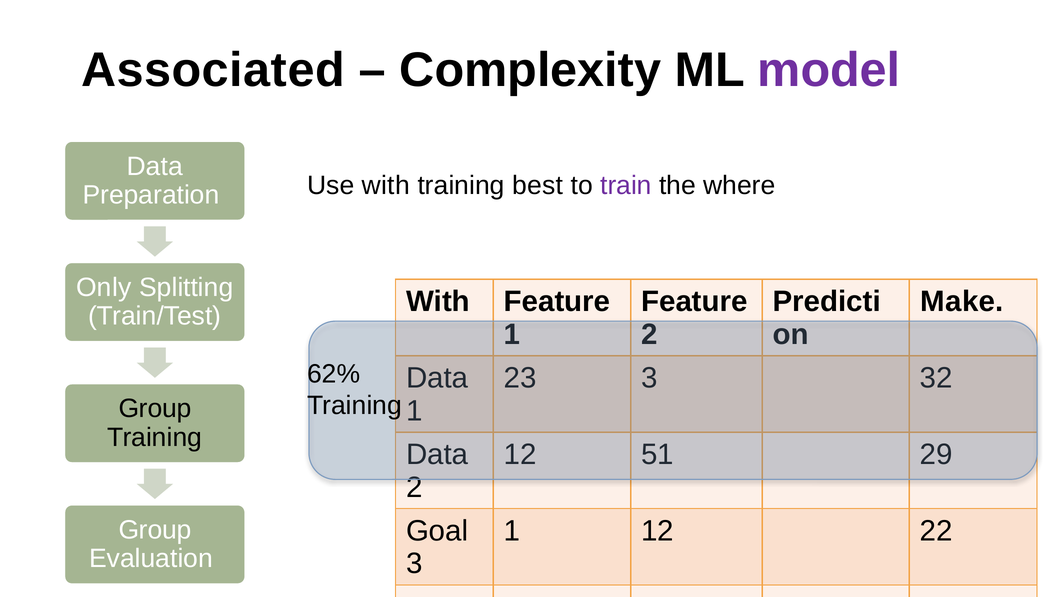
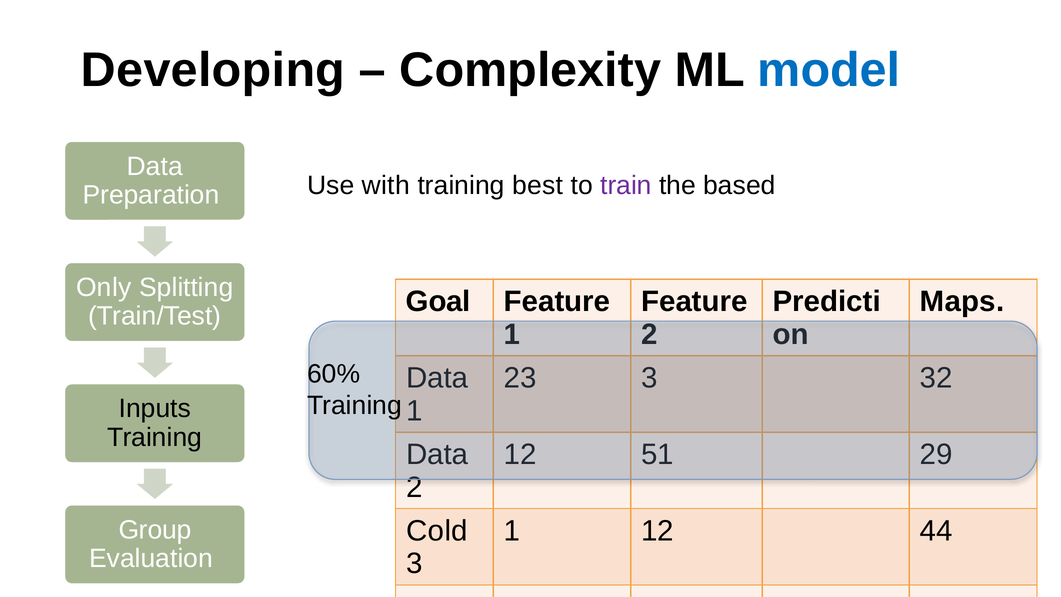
Associated: Associated -> Developing (213, 70)
model colour: purple -> blue (829, 70)
where: where -> based (739, 185)
With: With -> Goal (438, 302)
Make: Make -> Maps (962, 302)
62%: 62% -> 60% (334, 374)
Group: Group -> Inputs (155, 409)
Goal: Goal -> Cold (437, 531)
22: 22 -> 44 (936, 531)
